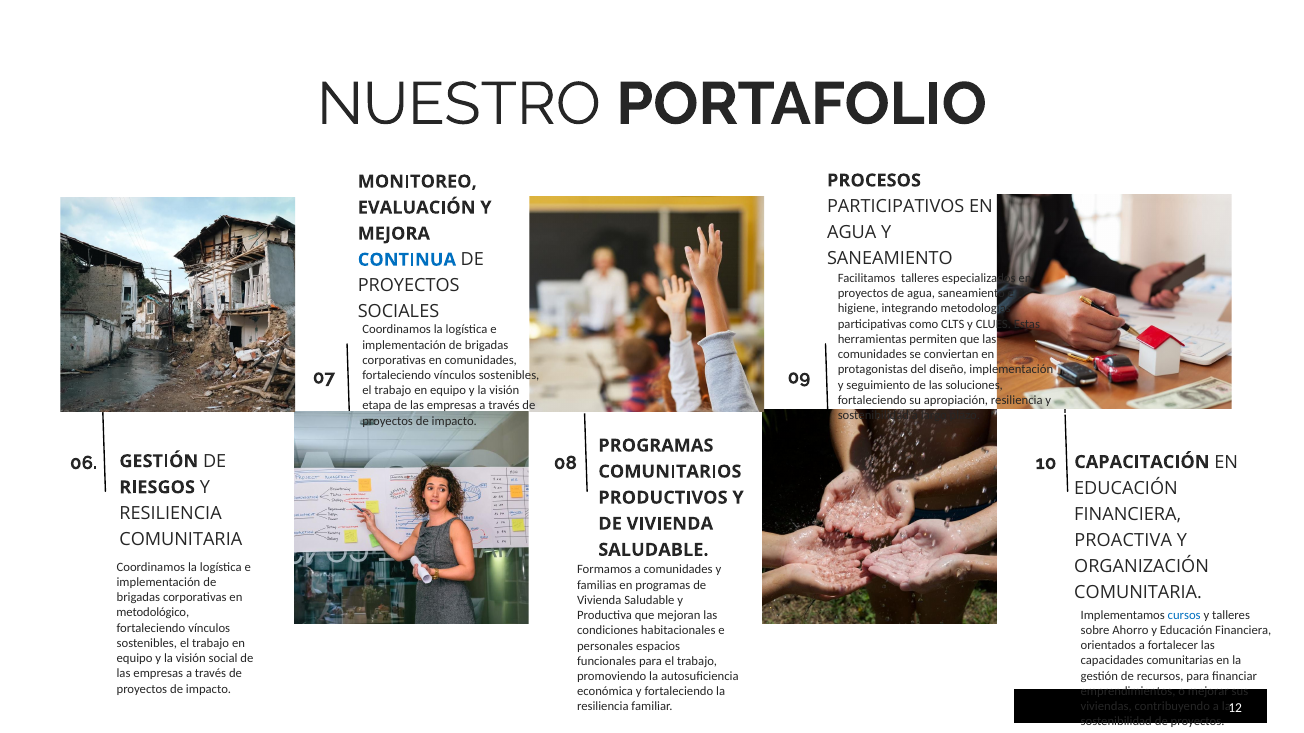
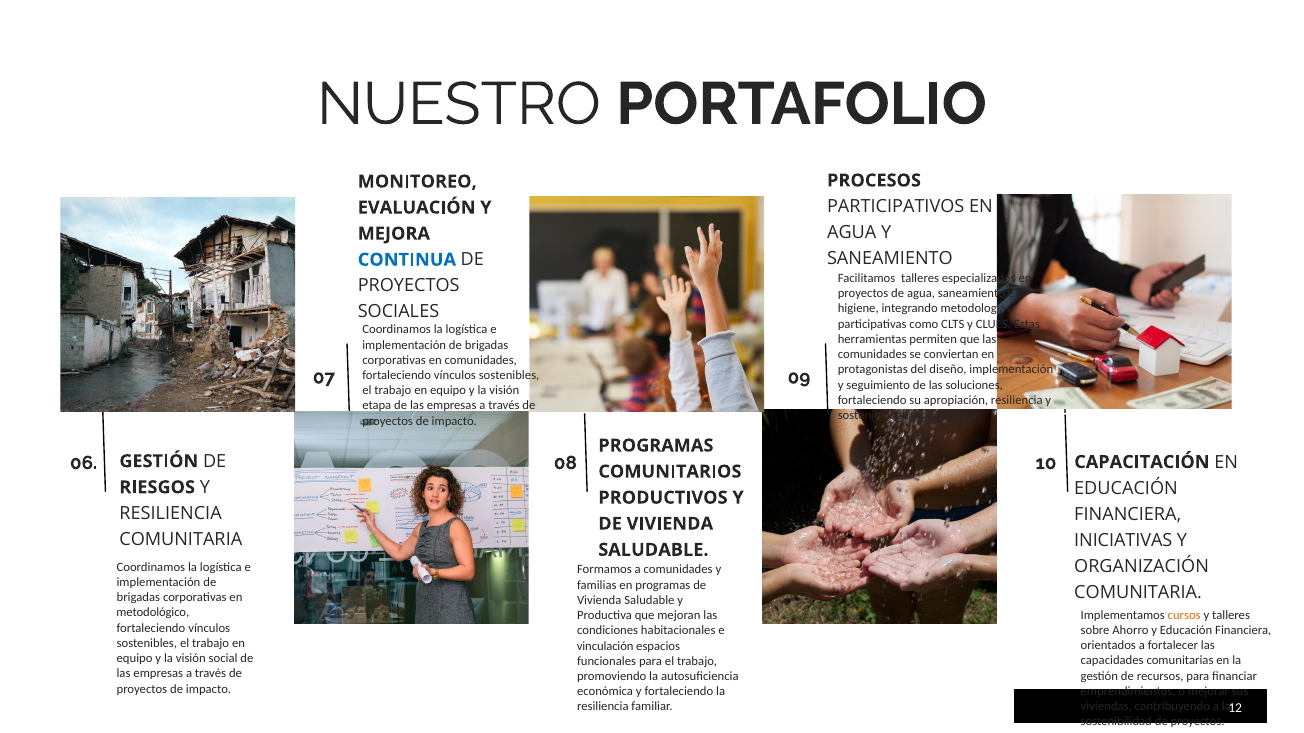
PROACTIVA: PROACTIVA -> INICIATIVAS (1123, 541)
cursos colour: blue -> orange (1184, 616)
personales: personales -> vinculación (605, 646)
